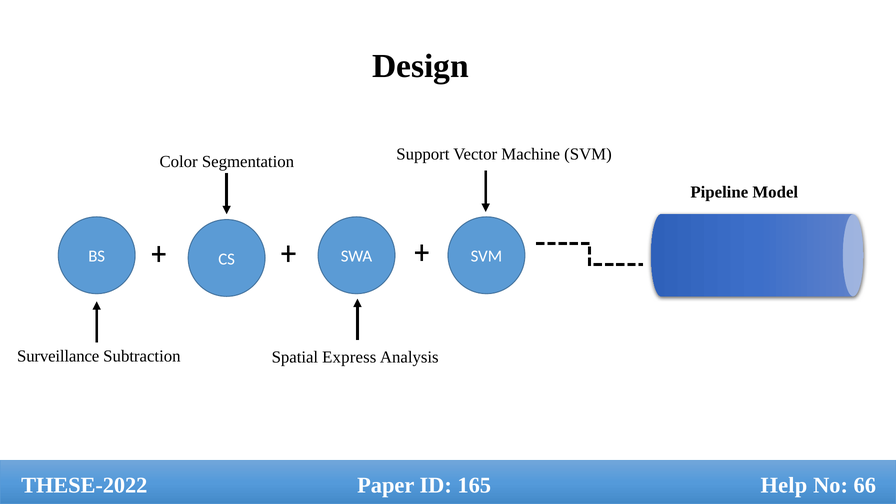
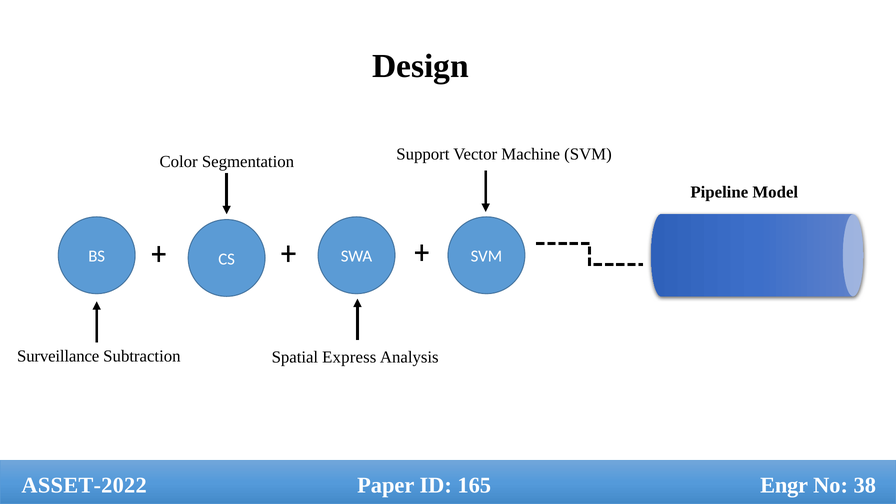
THESE-2022: THESE-2022 -> ASSET-2022 (84, 485)
Help: Help -> Engr (784, 485)
66: 66 -> 38 (865, 485)
